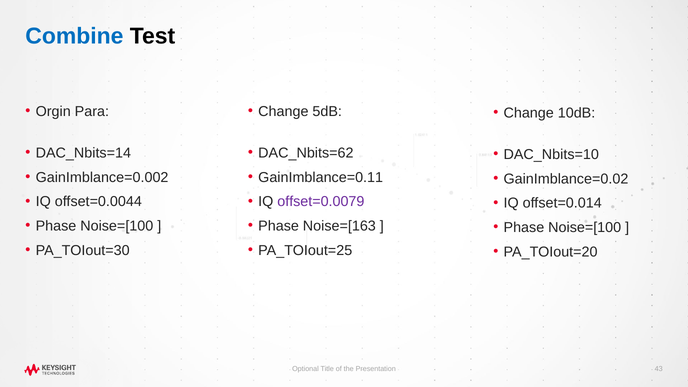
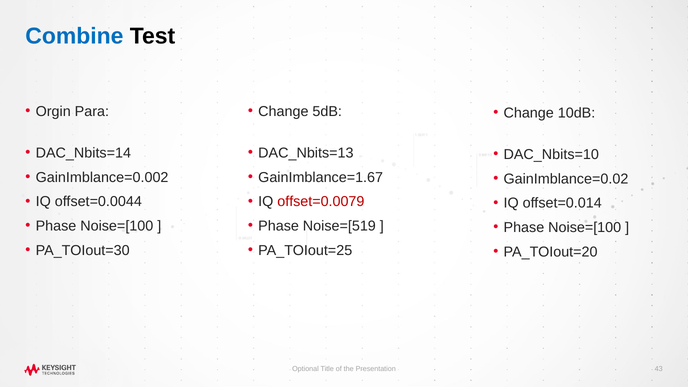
DAC_Nbits=62: DAC_Nbits=62 -> DAC_Nbits=13 (306, 153)
GainImblance=0.11: GainImblance=0.11 -> GainImblance=1.67 (321, 177)
offset=0.0079 colour: purple -> red (321, 202)
Noise=[163: Noise=[163 -> Noise=[519 (339, 226)
